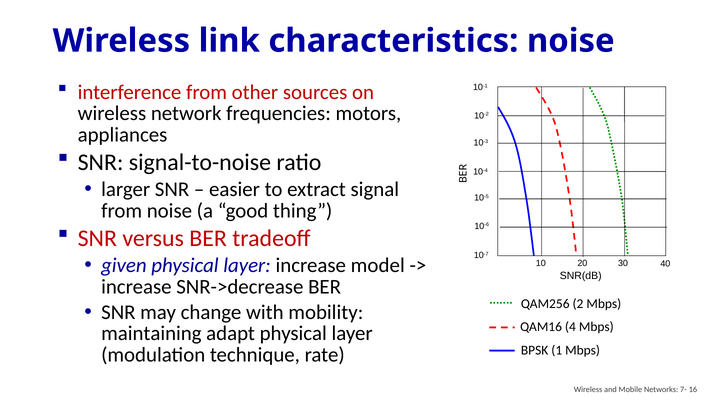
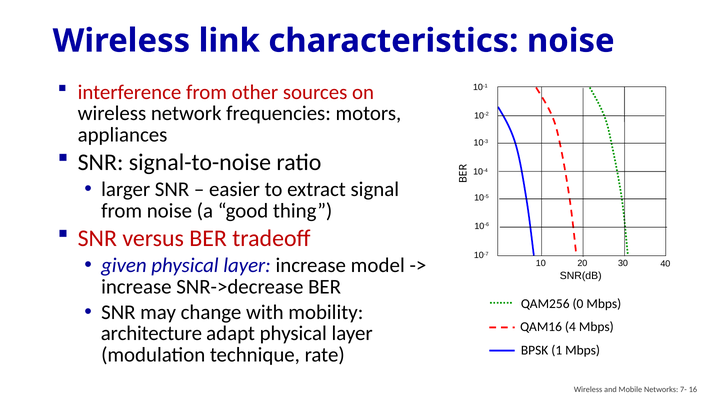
2: 2 -> 0 (578, 303)
maintaining: maintaining -> architecture (151, 333)
